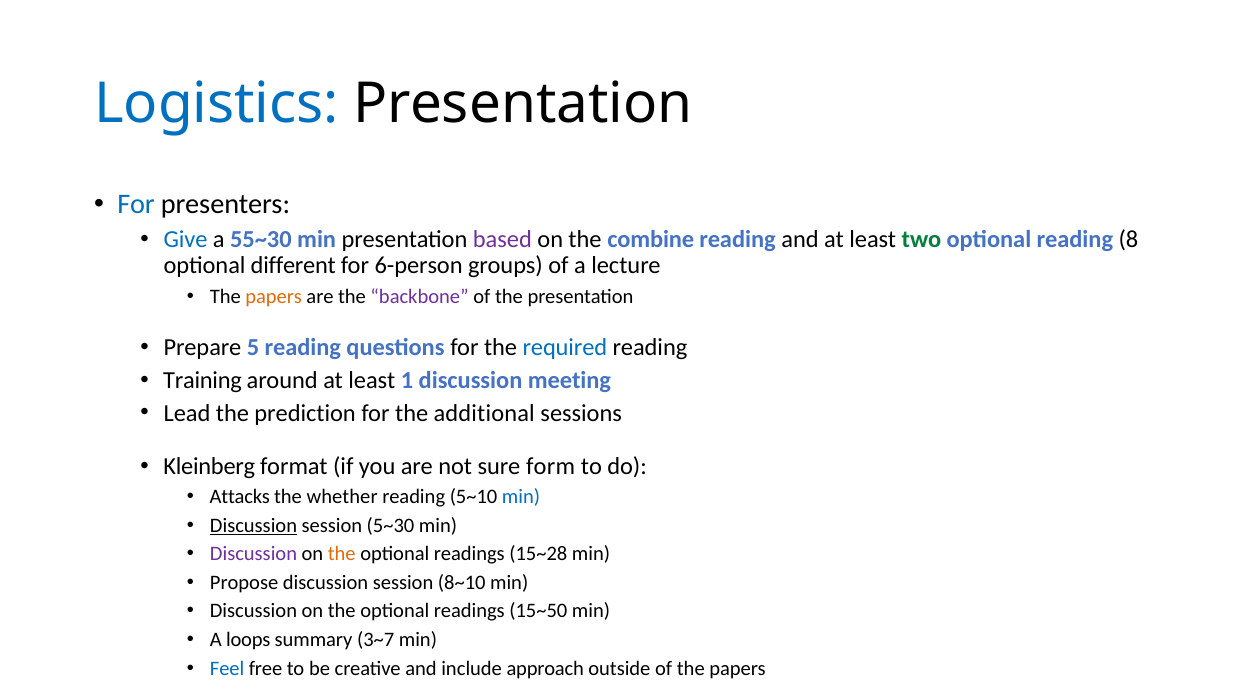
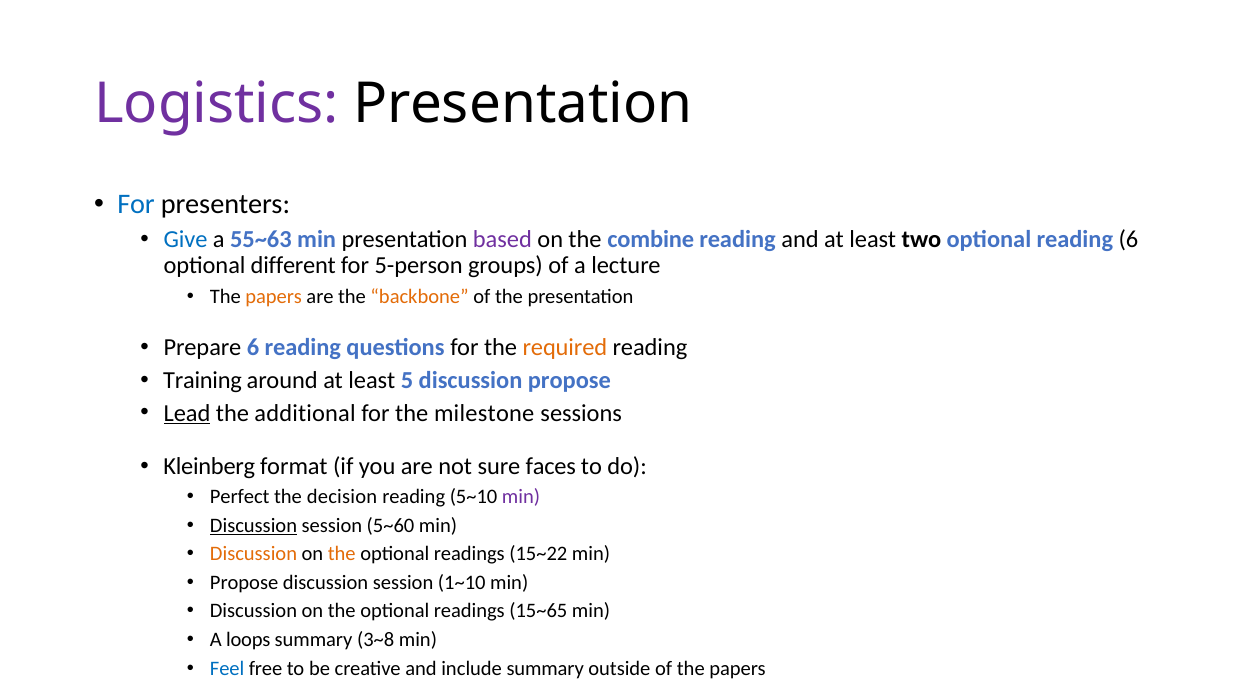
Logistics colour: blue -> purple (217, 104)
55~30: 55~30 -> 55~63 (261, 240)
two colour: green -> black (921, 240)
reading 8: 8 -> 6 (1128, 240)
6-person: 6-person -> 5-person (419, 266)
backbone colour: purple -> orange (420, 297)
Prepare 5: 5 -> 6 (253, 348)
required colour: blue -> orange (565, 348)
1: 1 -> 5 (407, 381)
discussion meeting: meeting -> propose (569, 381)
Lead underline: none -> present (187, 413)
prediction: prediction -> additional (305, 413)
additional: additional -> milestone (484, 413)
form: form -> faces (551, 467)
Attacks: Attacks -> Perfect (240, 497)
whether: whether -> decision (342, 497)
min colour: blue -> purple (521, 497)
5~30: 5~30 -> 5~60 (391, 526)
Discussion colour: purple -> orange (254, 555)
15~28: 15~28 -> 15~22 (538, 555)
8~10: 8~10 -> 1~10 (462, 583)
15~50: 15~50 -> 15~65 (538, 612)
3~7: 3~7 -> 3~8 (376, 640)
include approach: approach -> summary (545, 669)
